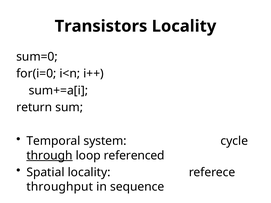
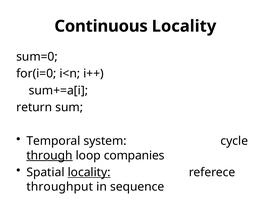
Transistors: Transistors -> Continuous (101, 26)
referenced: referenced -> companies (134, 156)
locality underline: none -> present (89, 173)
